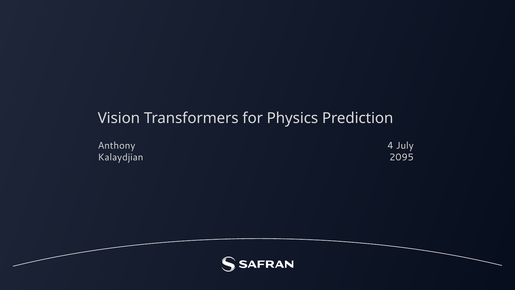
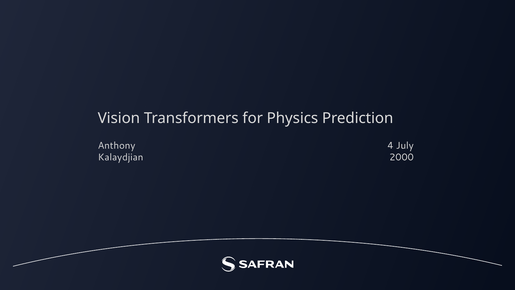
2095: 2095 -> 2000 (402, 157)
